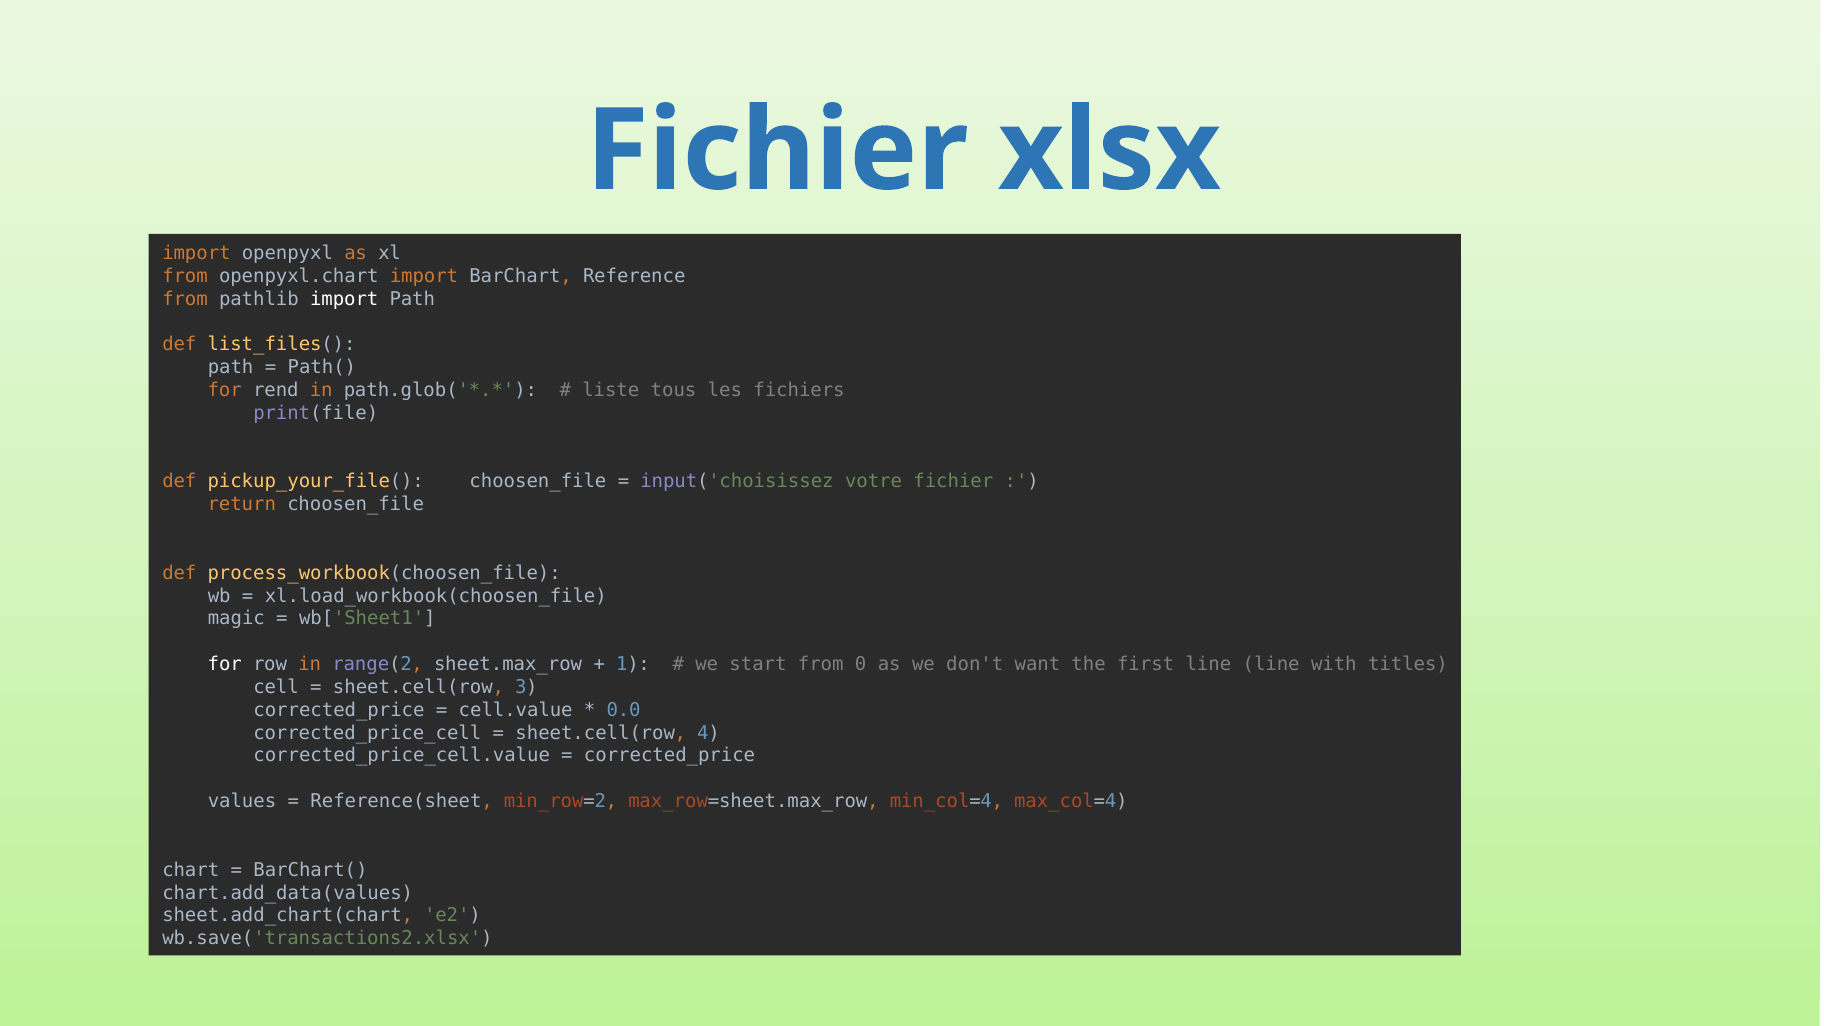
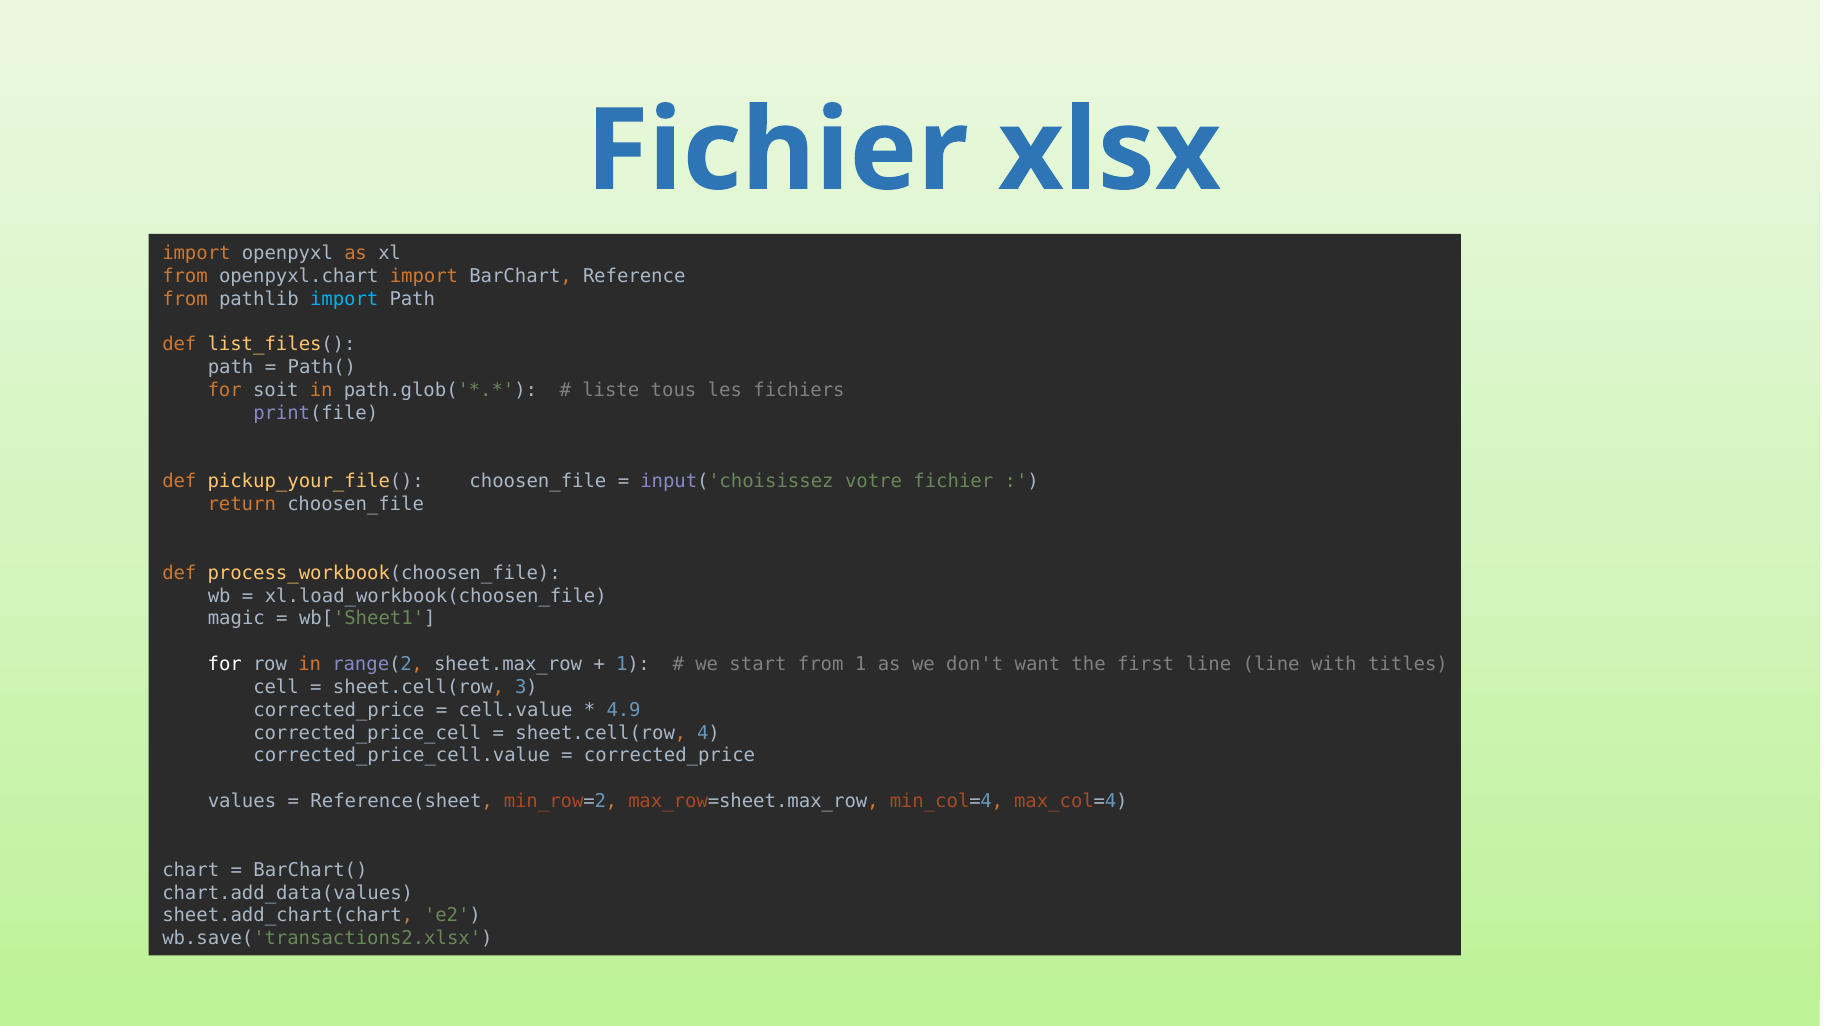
import colour: white -> light blue (344, 299)
rend: rend -> soit (276, 390)
from 0: 0 -> 1 (861, 664)
0.0: 0.0 -> 4.9 (624, 710)
